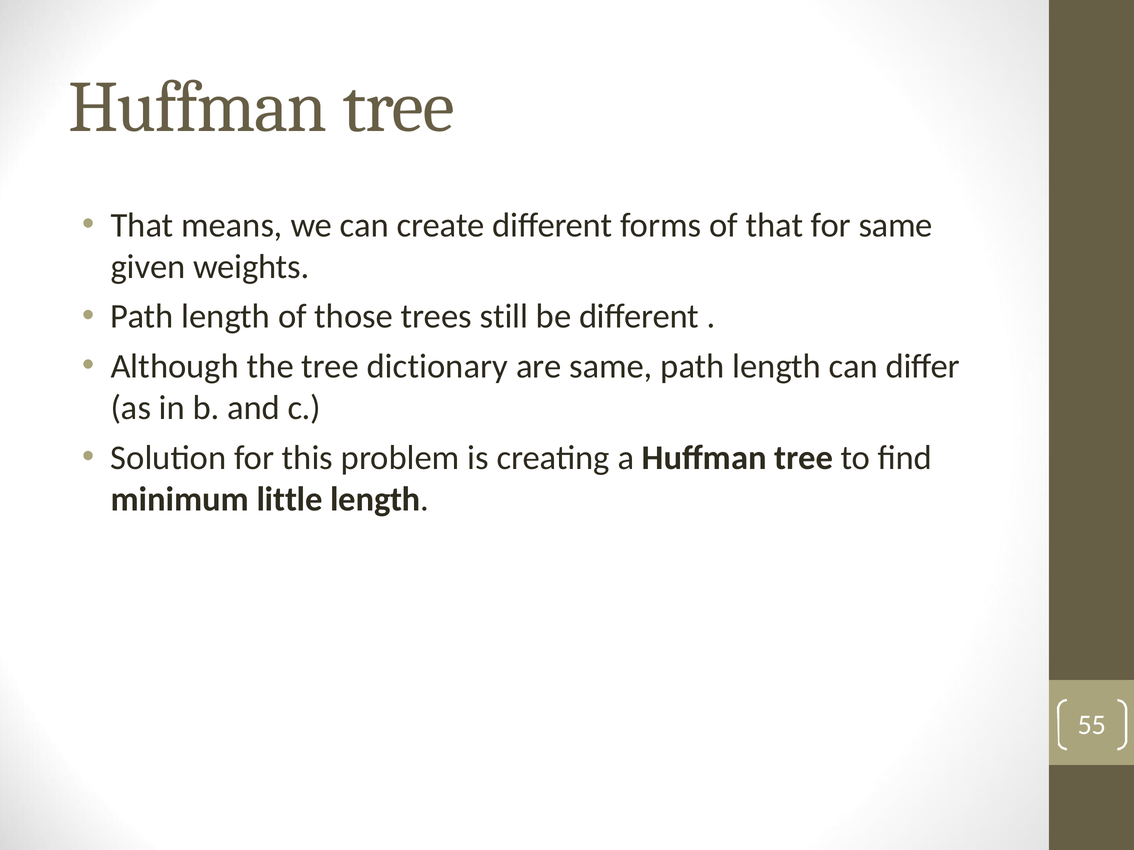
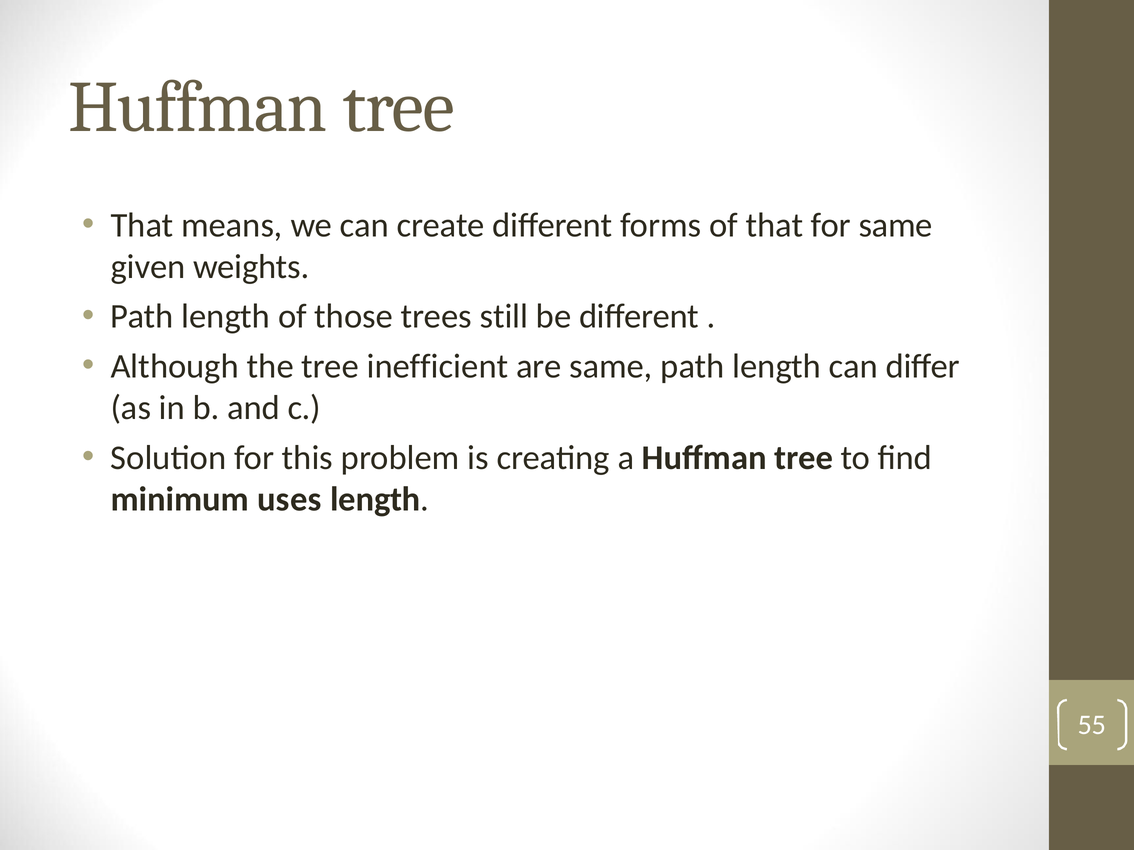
dictionary: dictionary -> inefficient (437, 367)
little: little -> uses (289, 499)
